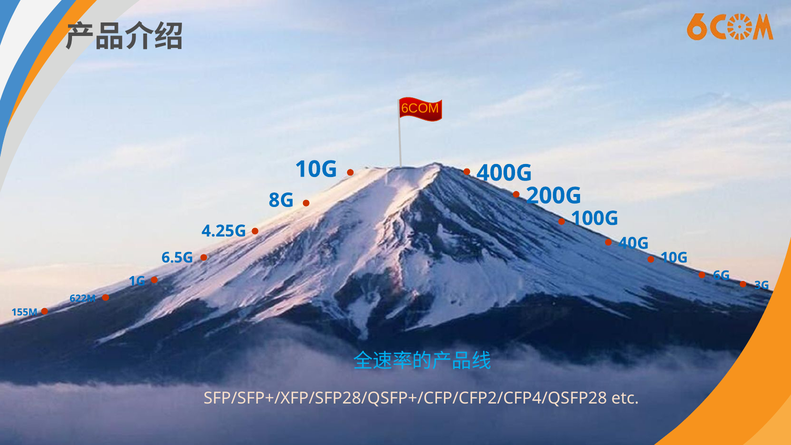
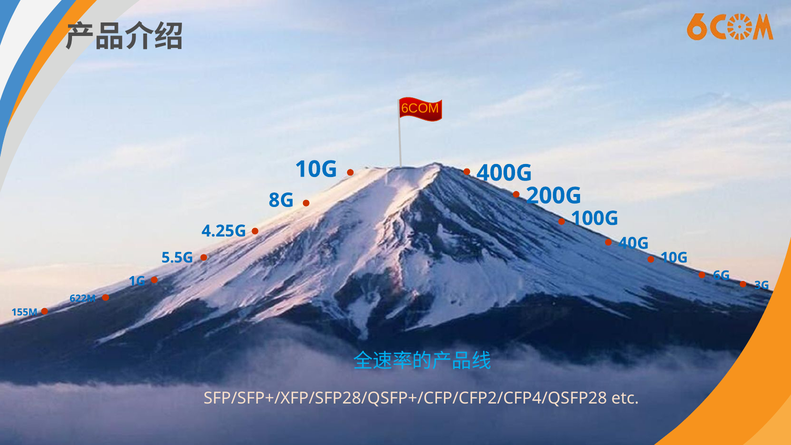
6.5G: 6.5G -> 5.5G (177, 258)
